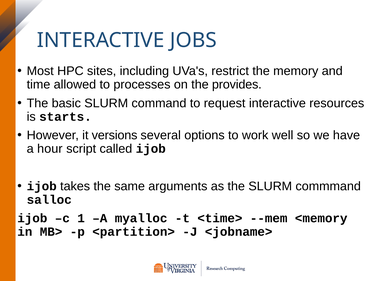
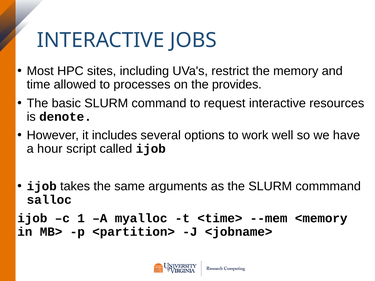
starts: starts -> denote (65, 117)
versions: versions -> includes (115, 135)
